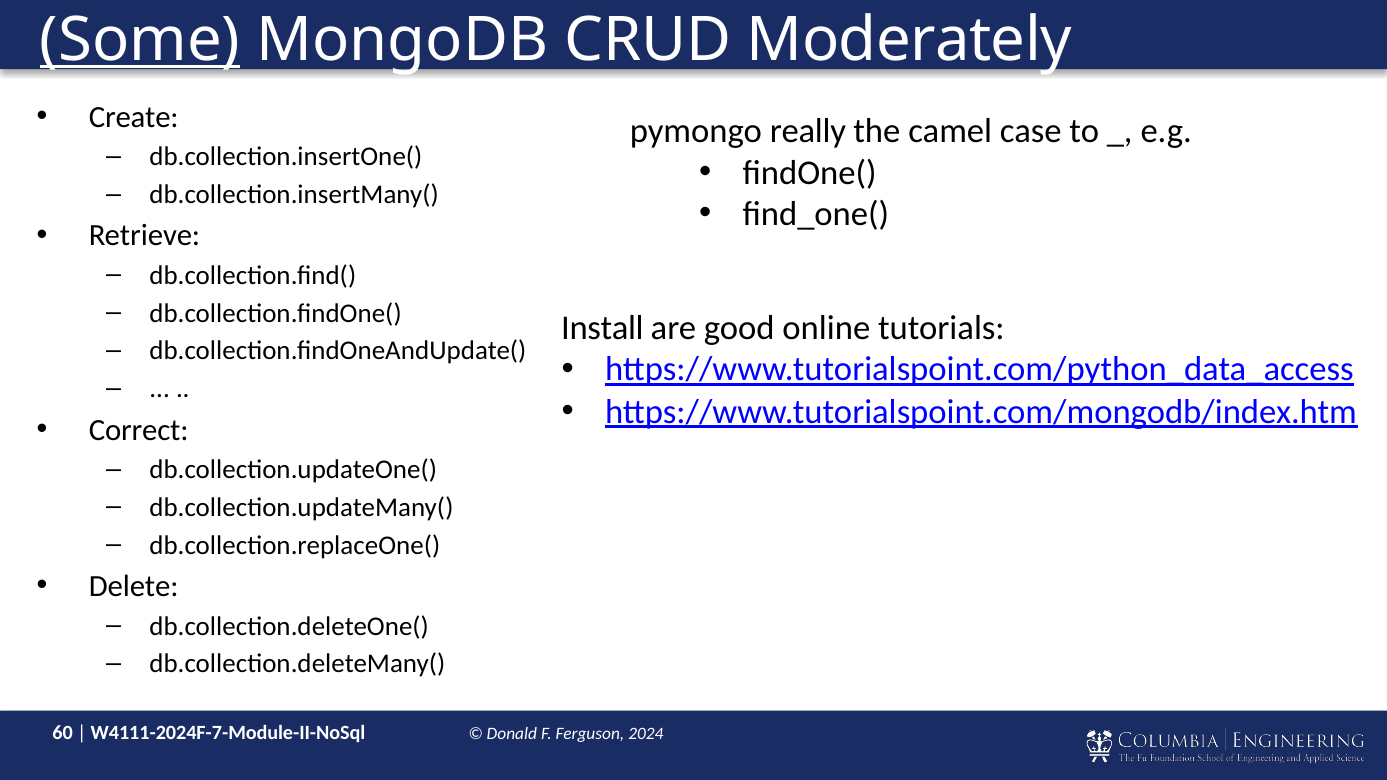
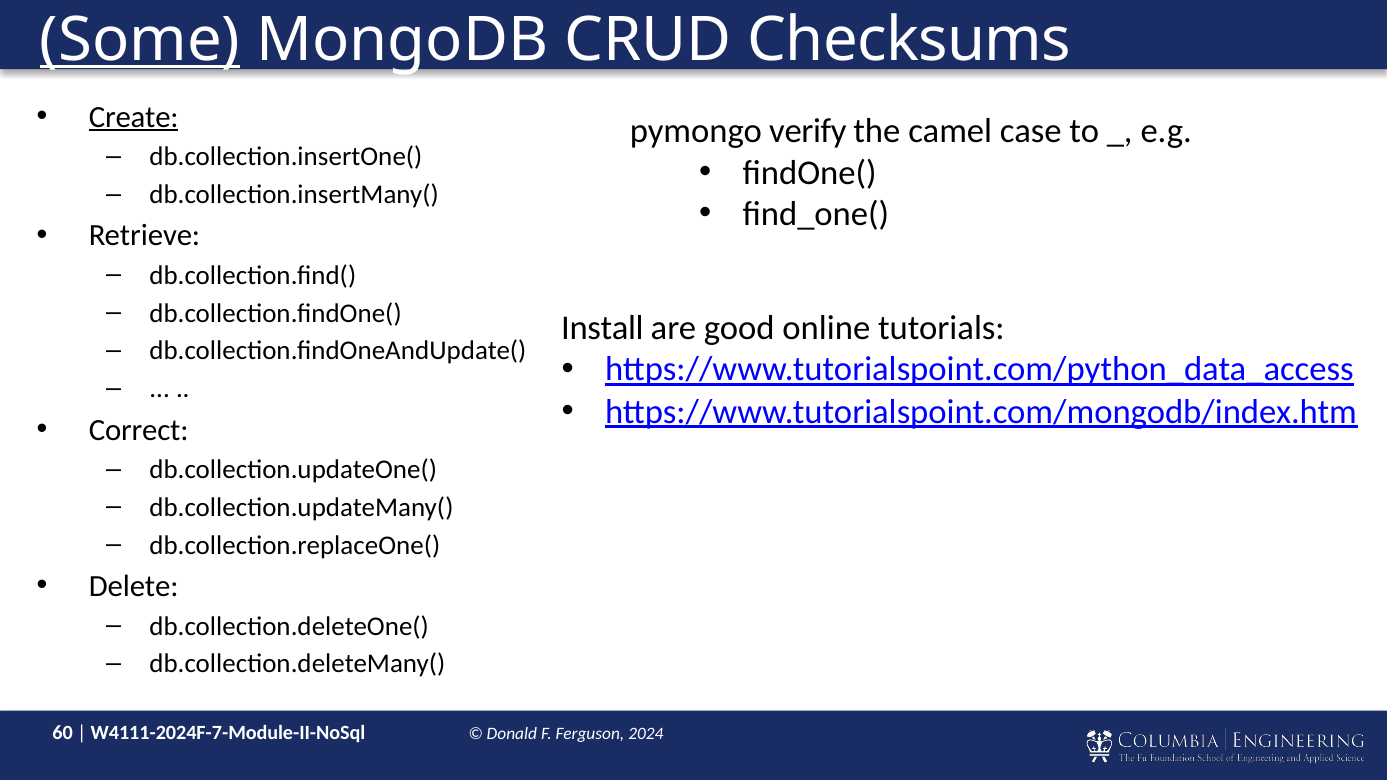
Moderately: Moderately -> Checksums (909, 40)
Create underline: none -> present (134, 117)
really: really -> verify (808, 131)
